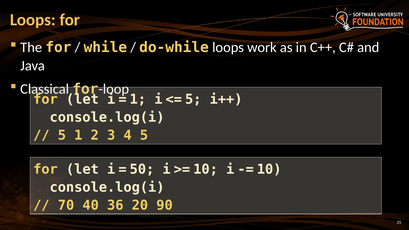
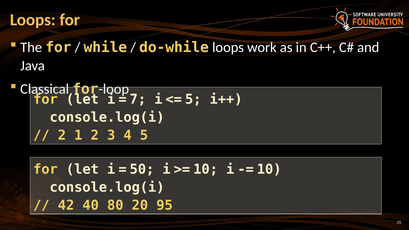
1: 1 -> 7 (138, 99)
5: 5 -> 2 (62, 135)
70: 70 -> 42 (66, 205)
36: 36 -> 80 (115, 205)
90: 90 -> 95 (165, 205)
